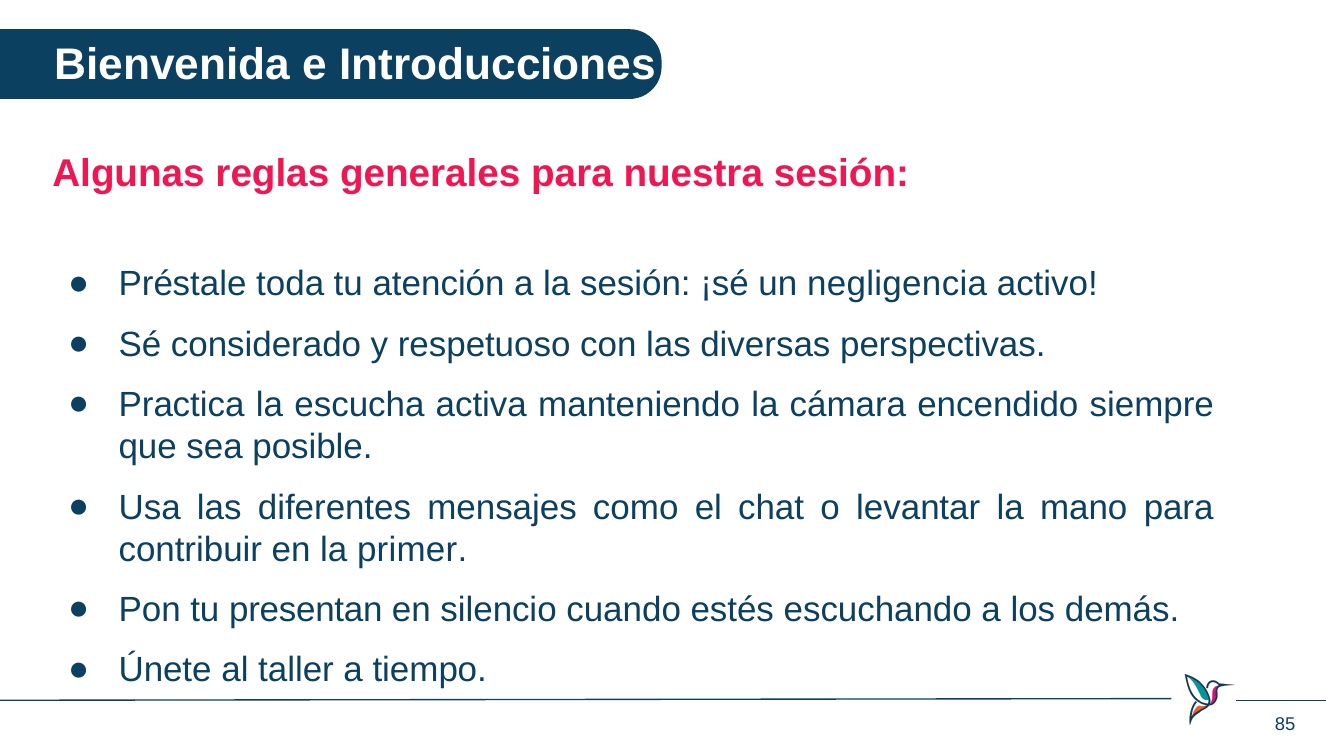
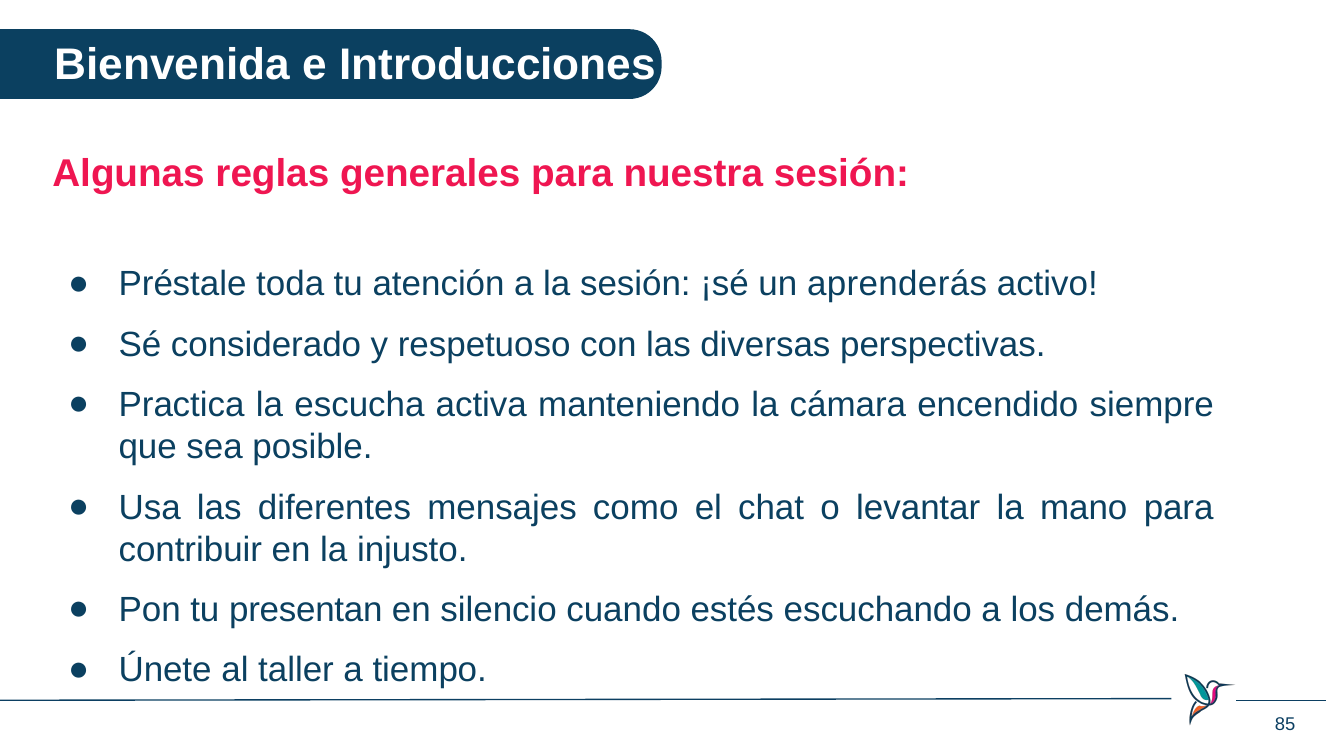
negligencia: negligencia -> aprenderás (897, 284)
primer: primer -> injusto (412, 550)
